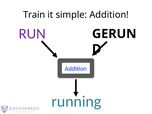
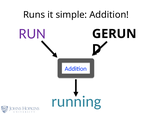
Train: Train -> Runs (34, 15)
